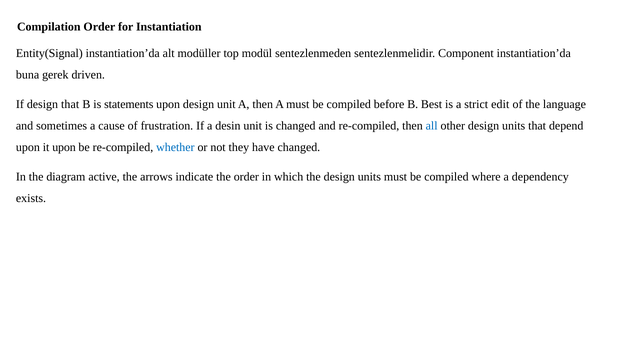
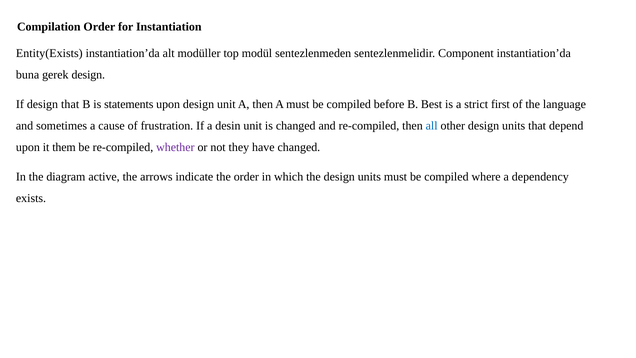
Entity(Signal: Entity(Signal -> Entity(Exists (49, 54)
gerek driven: driven -> design (88, 75)
edit: edit -> first (500, 104)
it upon: upon -> them (64, 147)
whether colour: blue -> purple (175, 147)
